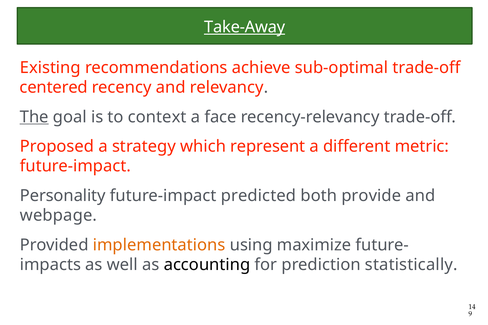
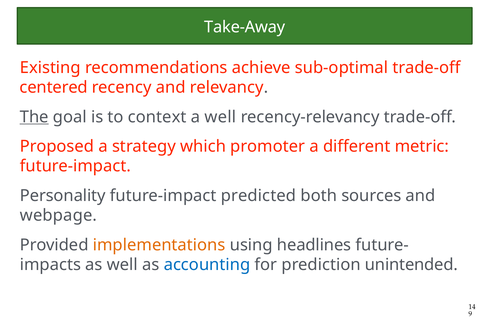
Take-Away underline: present -> none (245, 27)
a face: face -> well (220, 117)
represent: represent -> promoter (268, 146)
provide: provide -> sources (371, 196)
maximize: maximize -> headlines (314, 245)
accounting colour: black -> blue (207, 265)
statistically: statistically -> unintended (411, 265)
